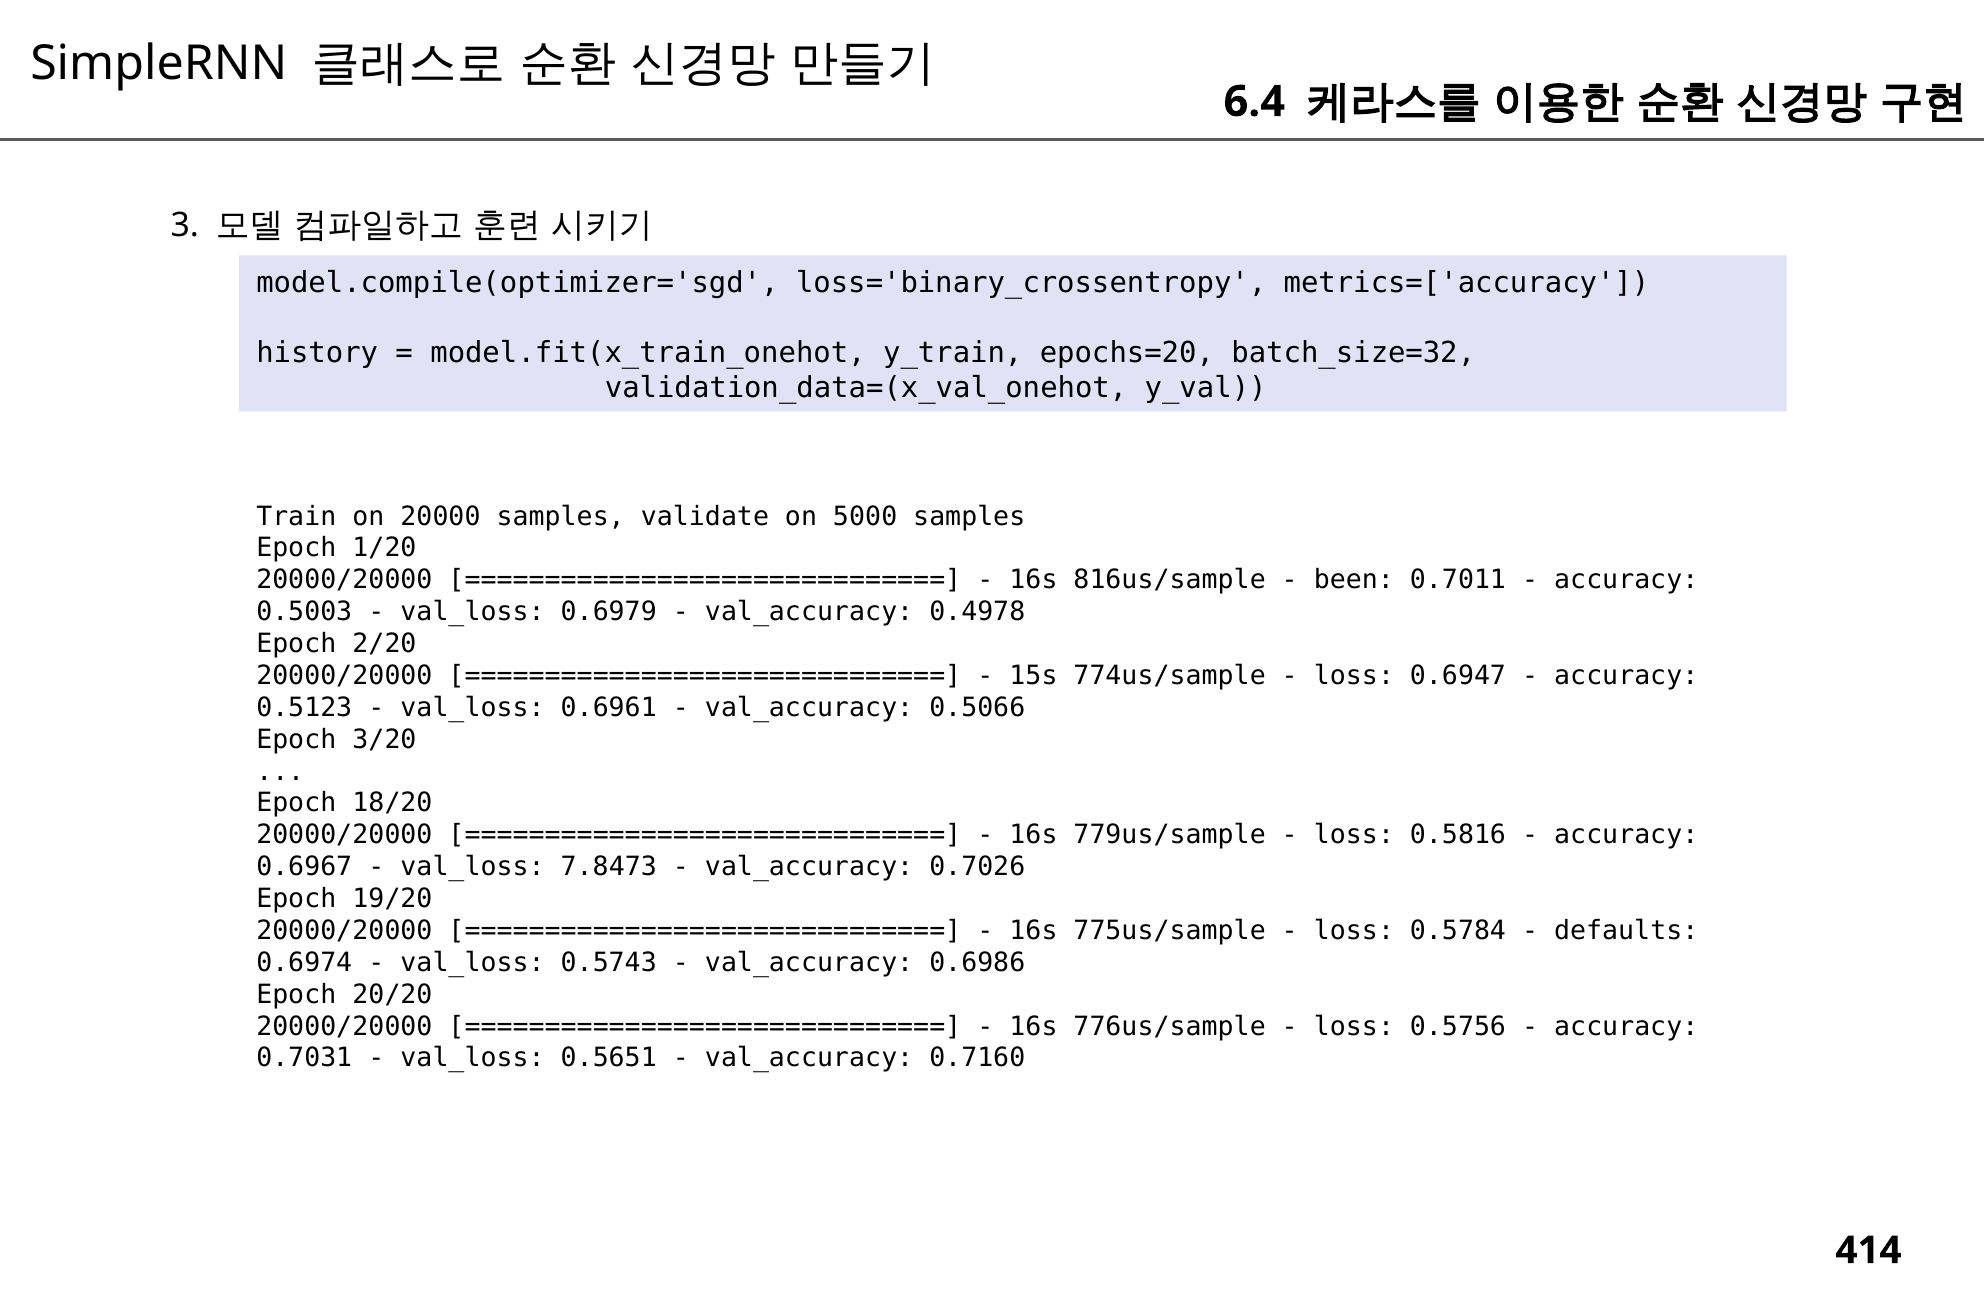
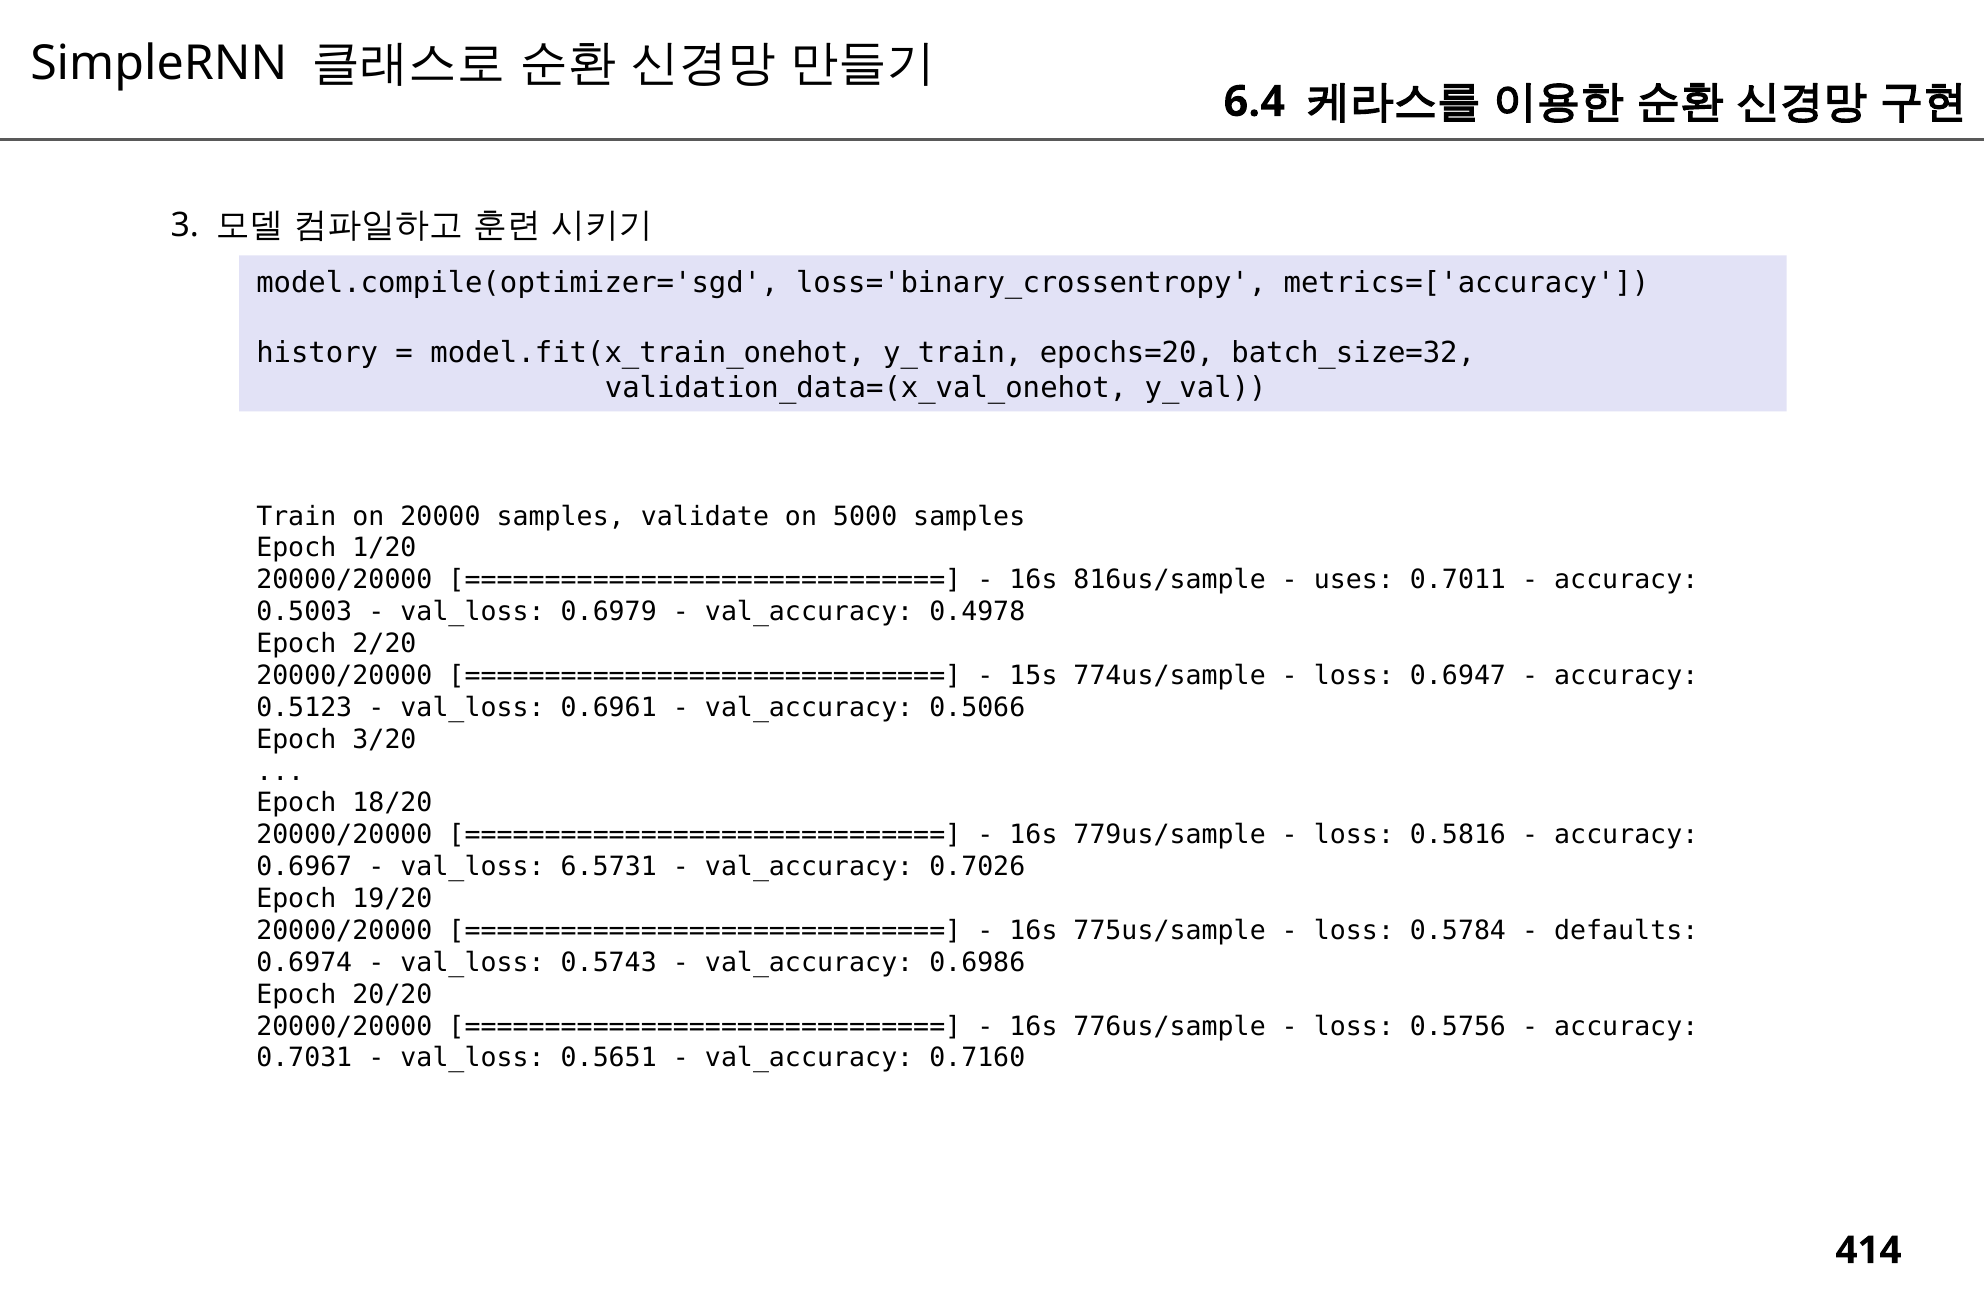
been: been -> uses (1354, 580)
7.8473: 7.8473 -> 6.5731 (609, 867)
